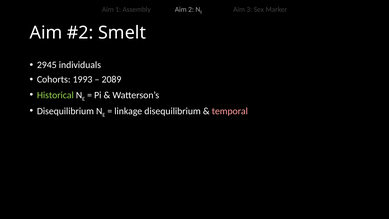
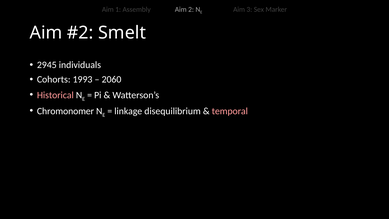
2089: 2089 -> 2060 (111, 79)
Historical colour: light green -> pink (55, 95)
Disequilibrium: Disequilibrium -> Chromonomer (65, 111)
